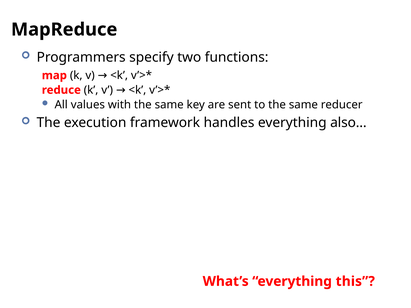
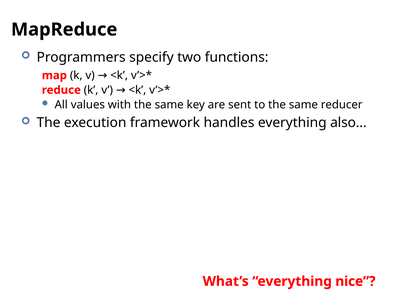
this: this -> nice (355, 282)
